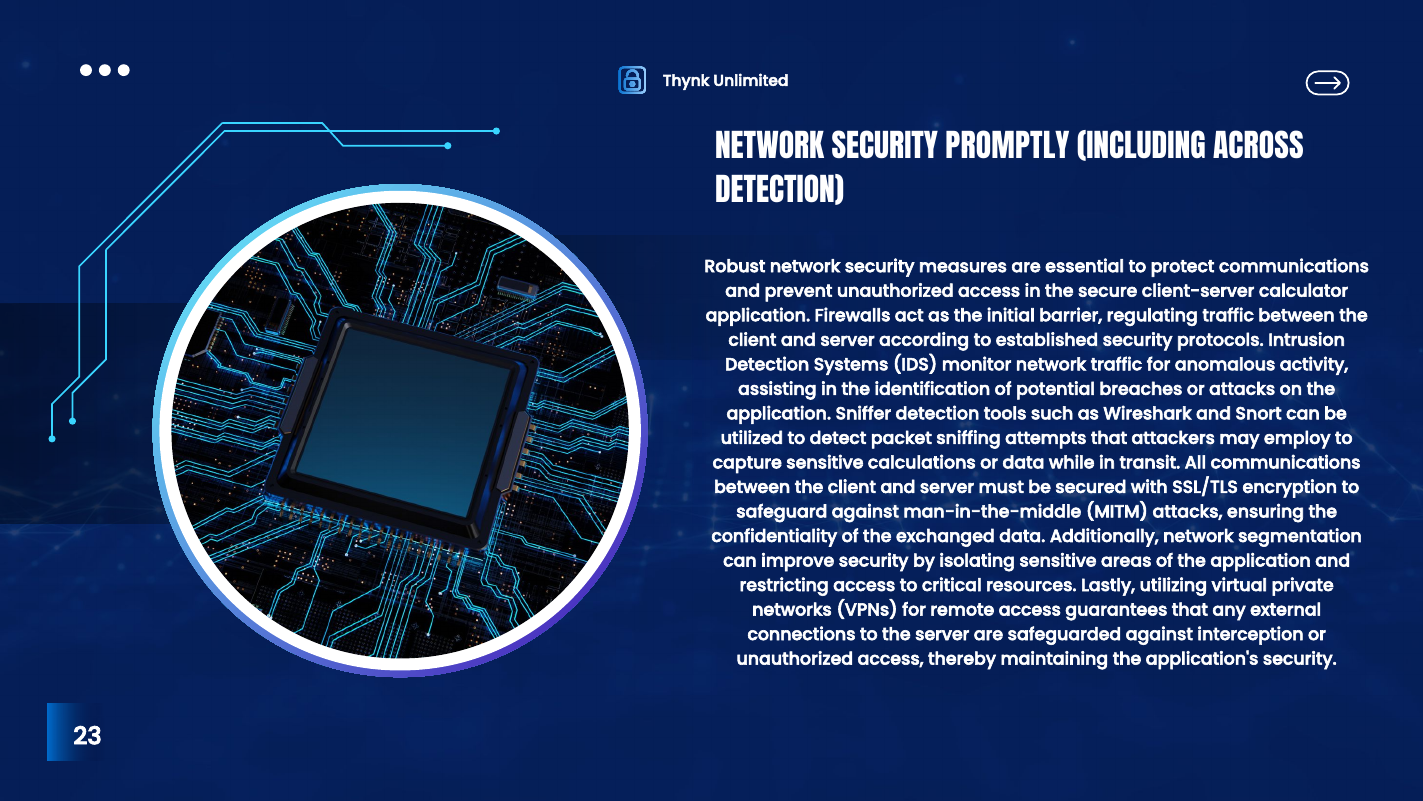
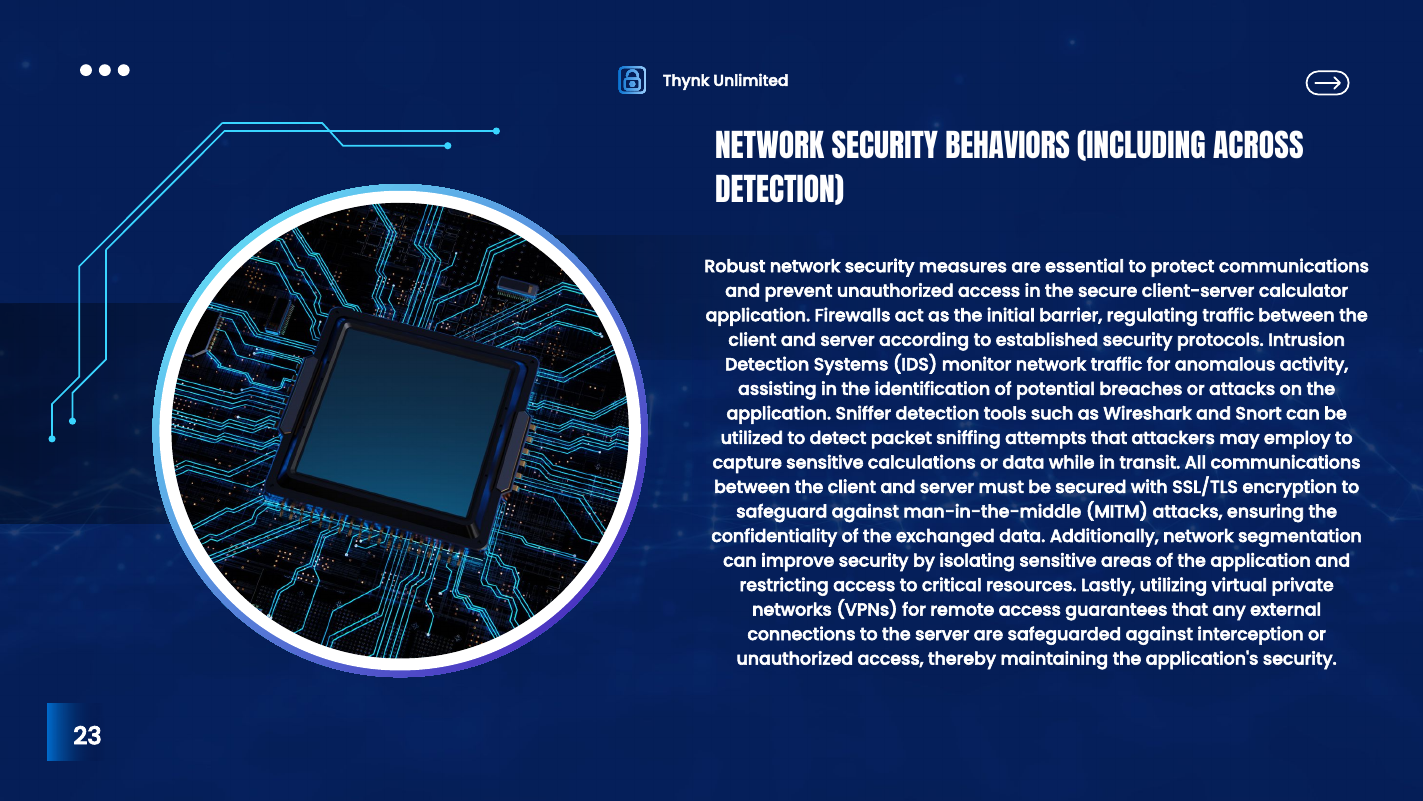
PROMPTLY: PROMPTLY -> BEHAVIORS (1008, 148)
